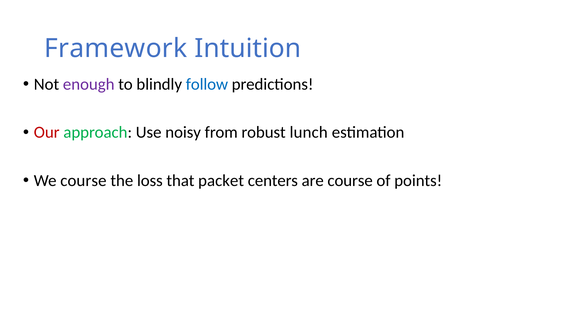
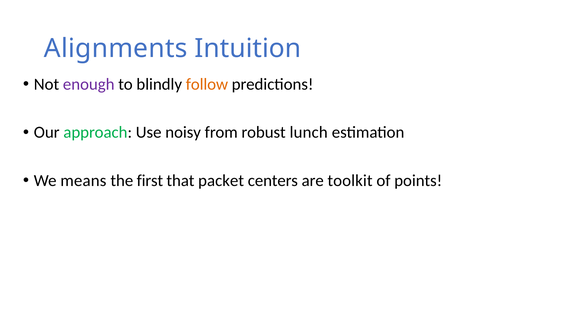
Framework: Framework -> Alignments (116, 48)
follow colour: blue -> orange (207, 84)
Our colour: red -> black (47, 133)
We course: course -> means (83, 181)
loss: loss -> first (150, 181)
are course: course -> toolkit (350, 181)
